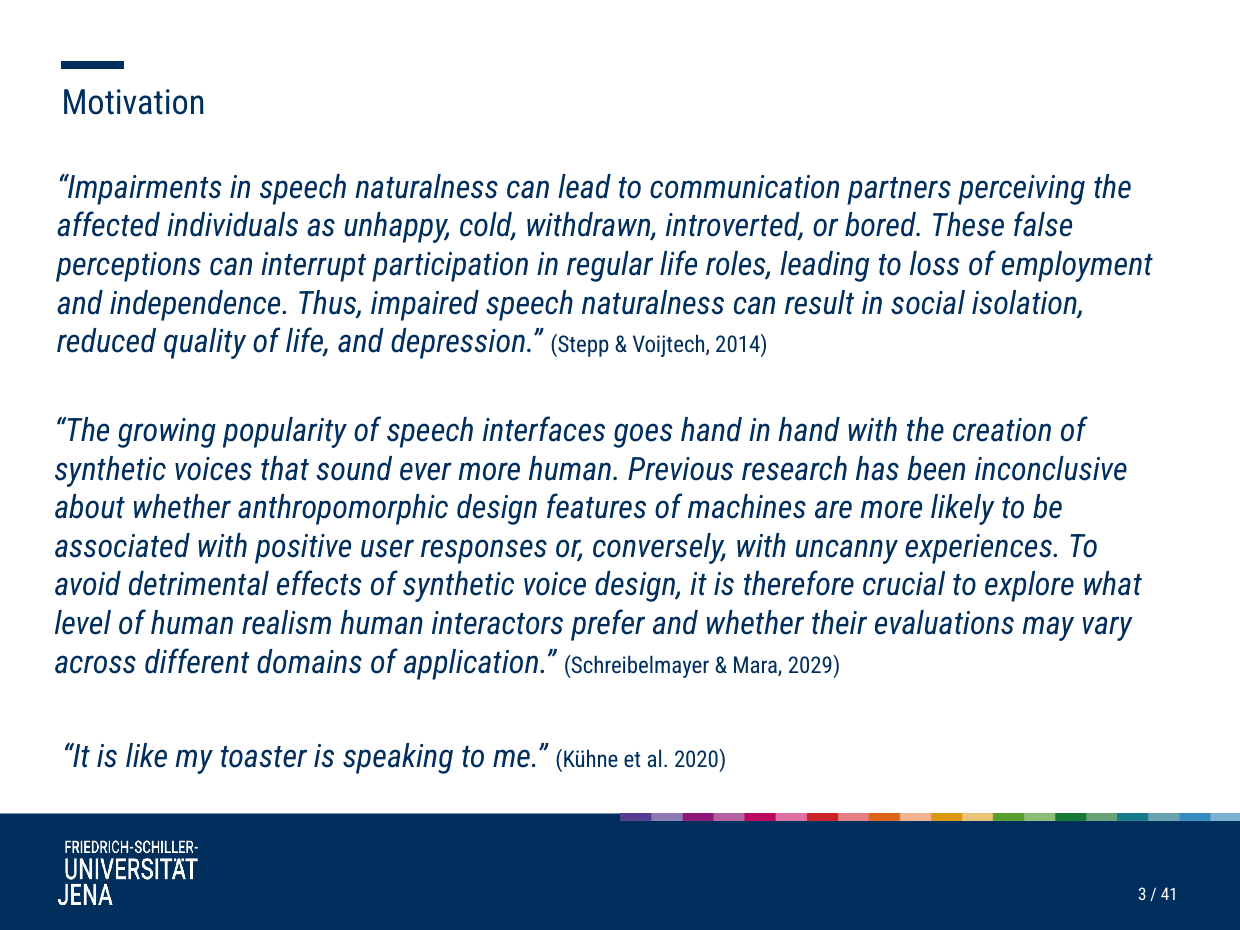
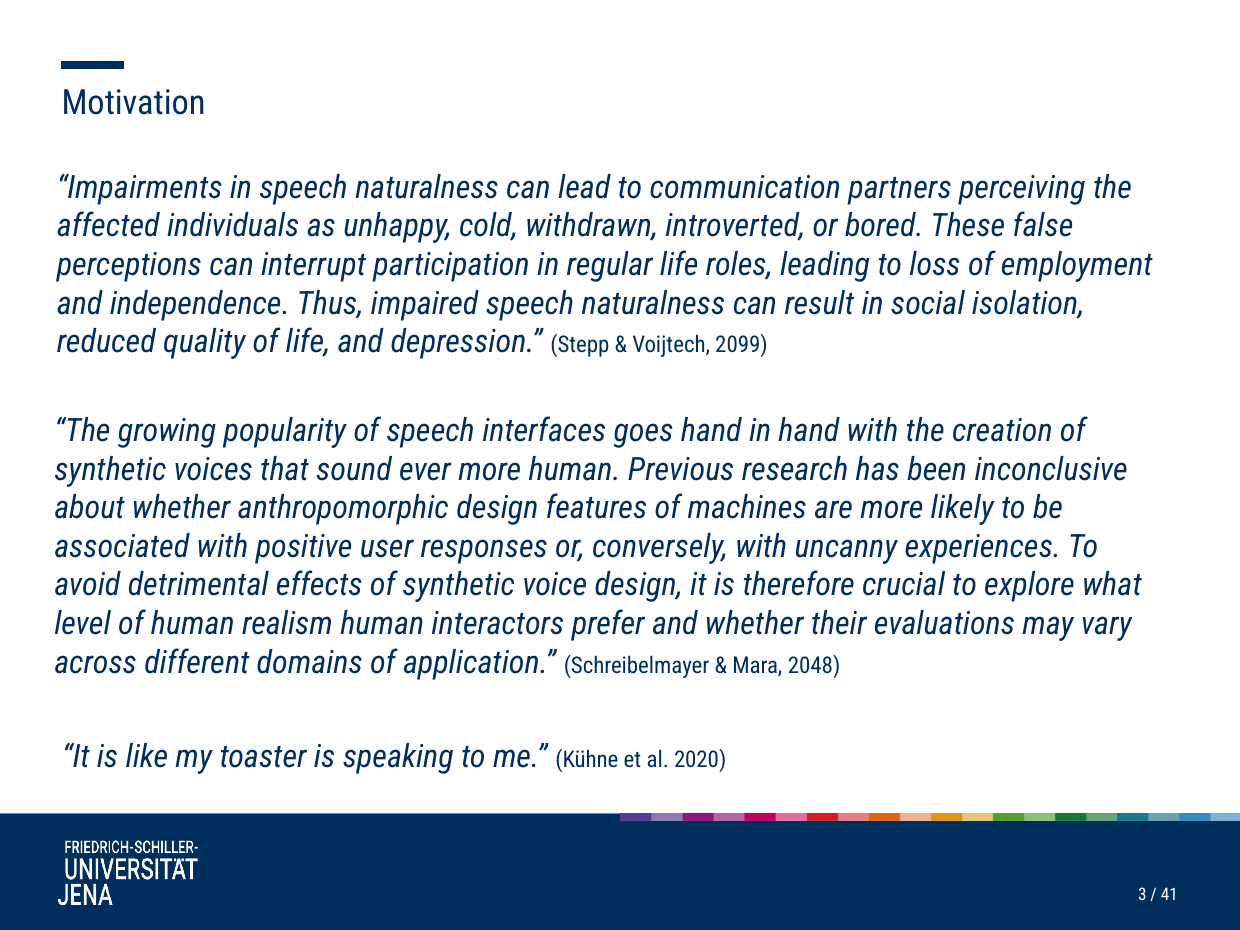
2014: 2014 -> 2099 (741, 345)
2029: 2029 -> 2048 (814, 666)
